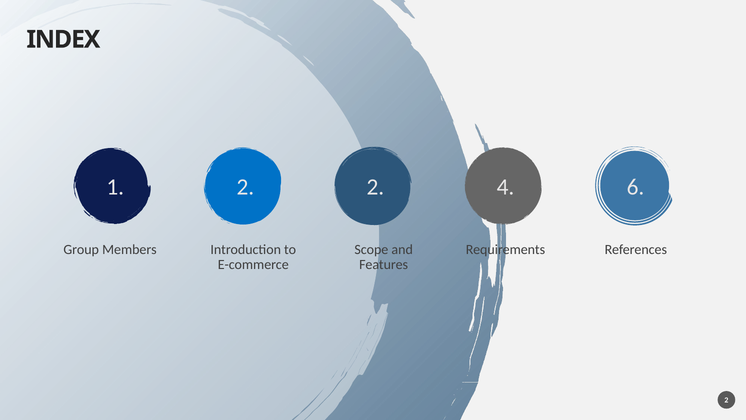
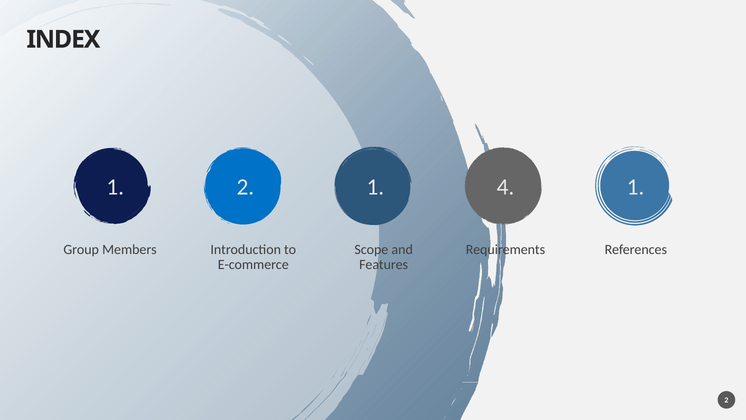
2: 2 -> 1 (375, 187)
4 6: 6 -> 1 (635, 187)
